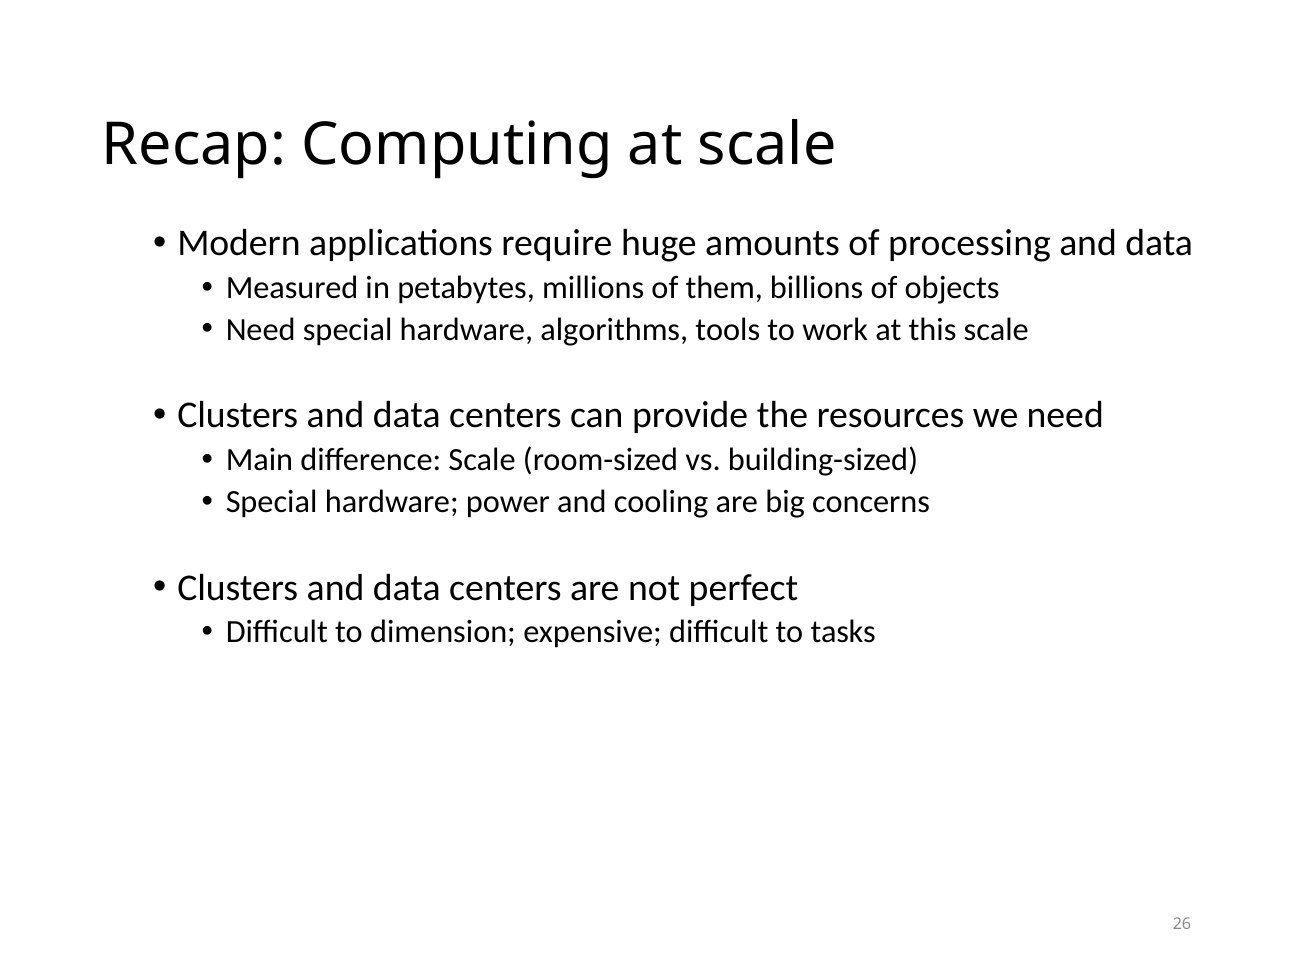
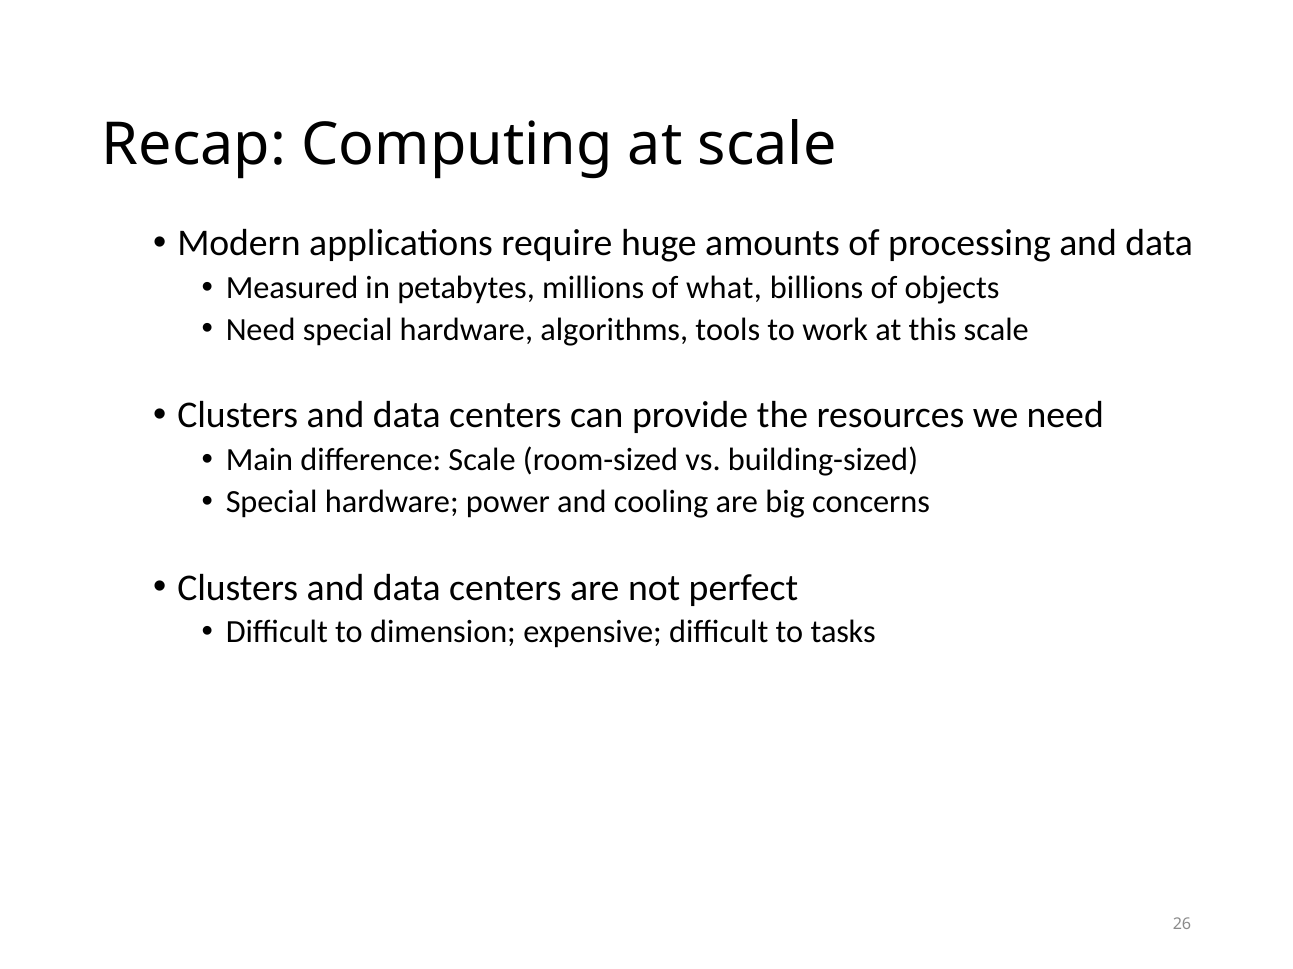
them: them -> what (724, 288)
